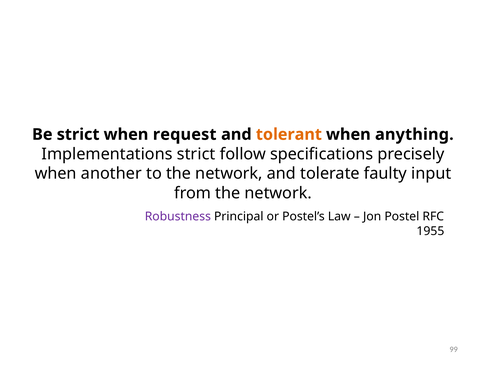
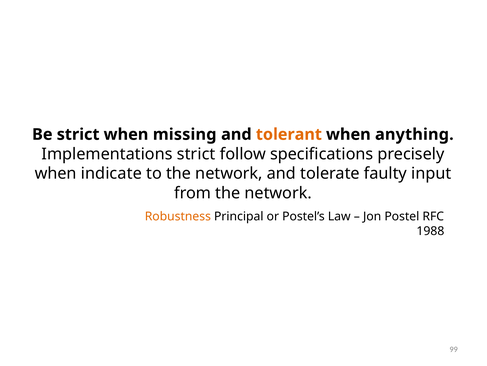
request: request -> missing (185, 134)
another: another -> indicate (111, 173)
Robustness colour: purple -> orange (178, 216)
1955: 1955 -> 1988 (430, 231)
